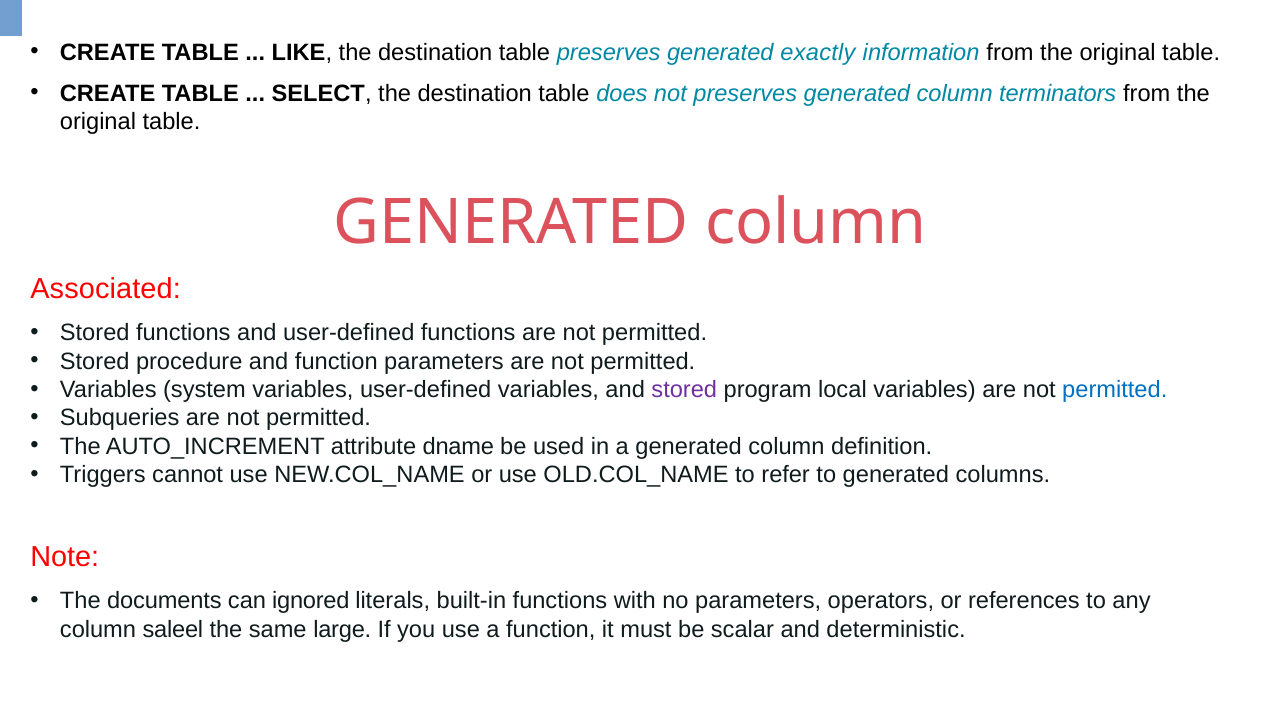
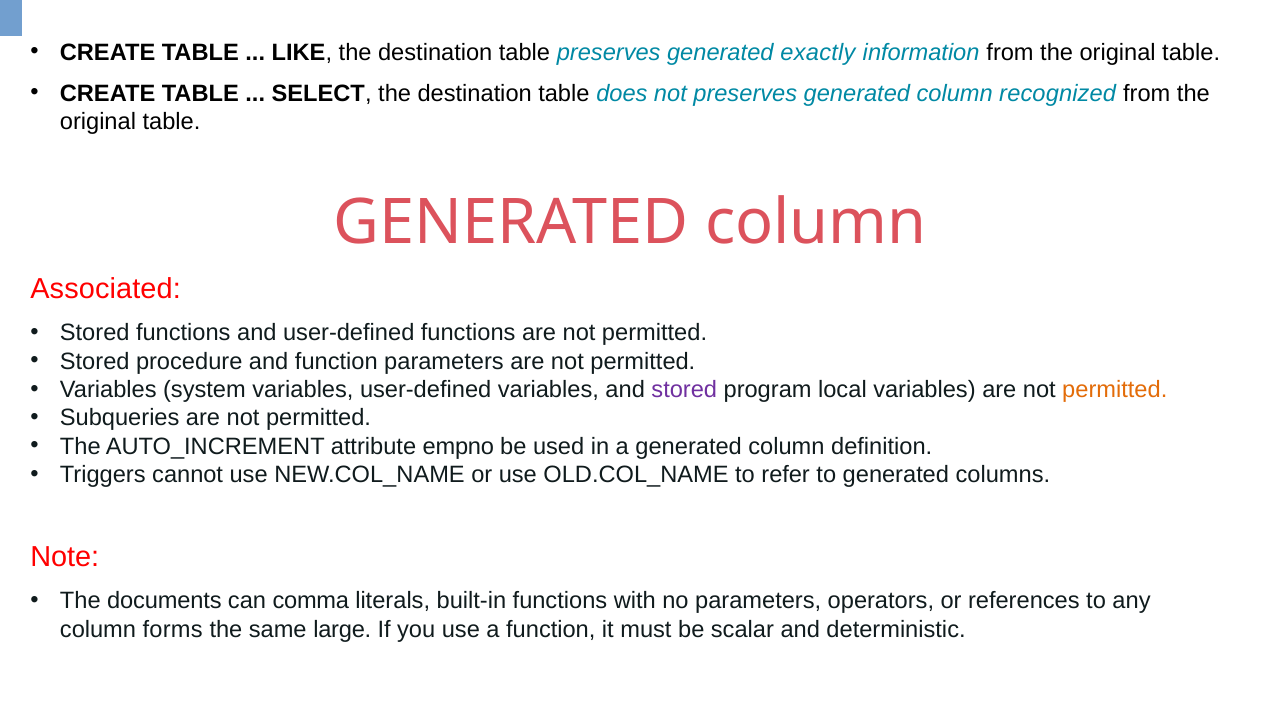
terminators: terminators -> recognized (1058, 93)
permitted colour: blue -> orange (1115, 390)
dname: dname -> empno (458, 447)
ignored: ignored -> comma (311, 601)
saleel: saleel -> forms (173, 630)
